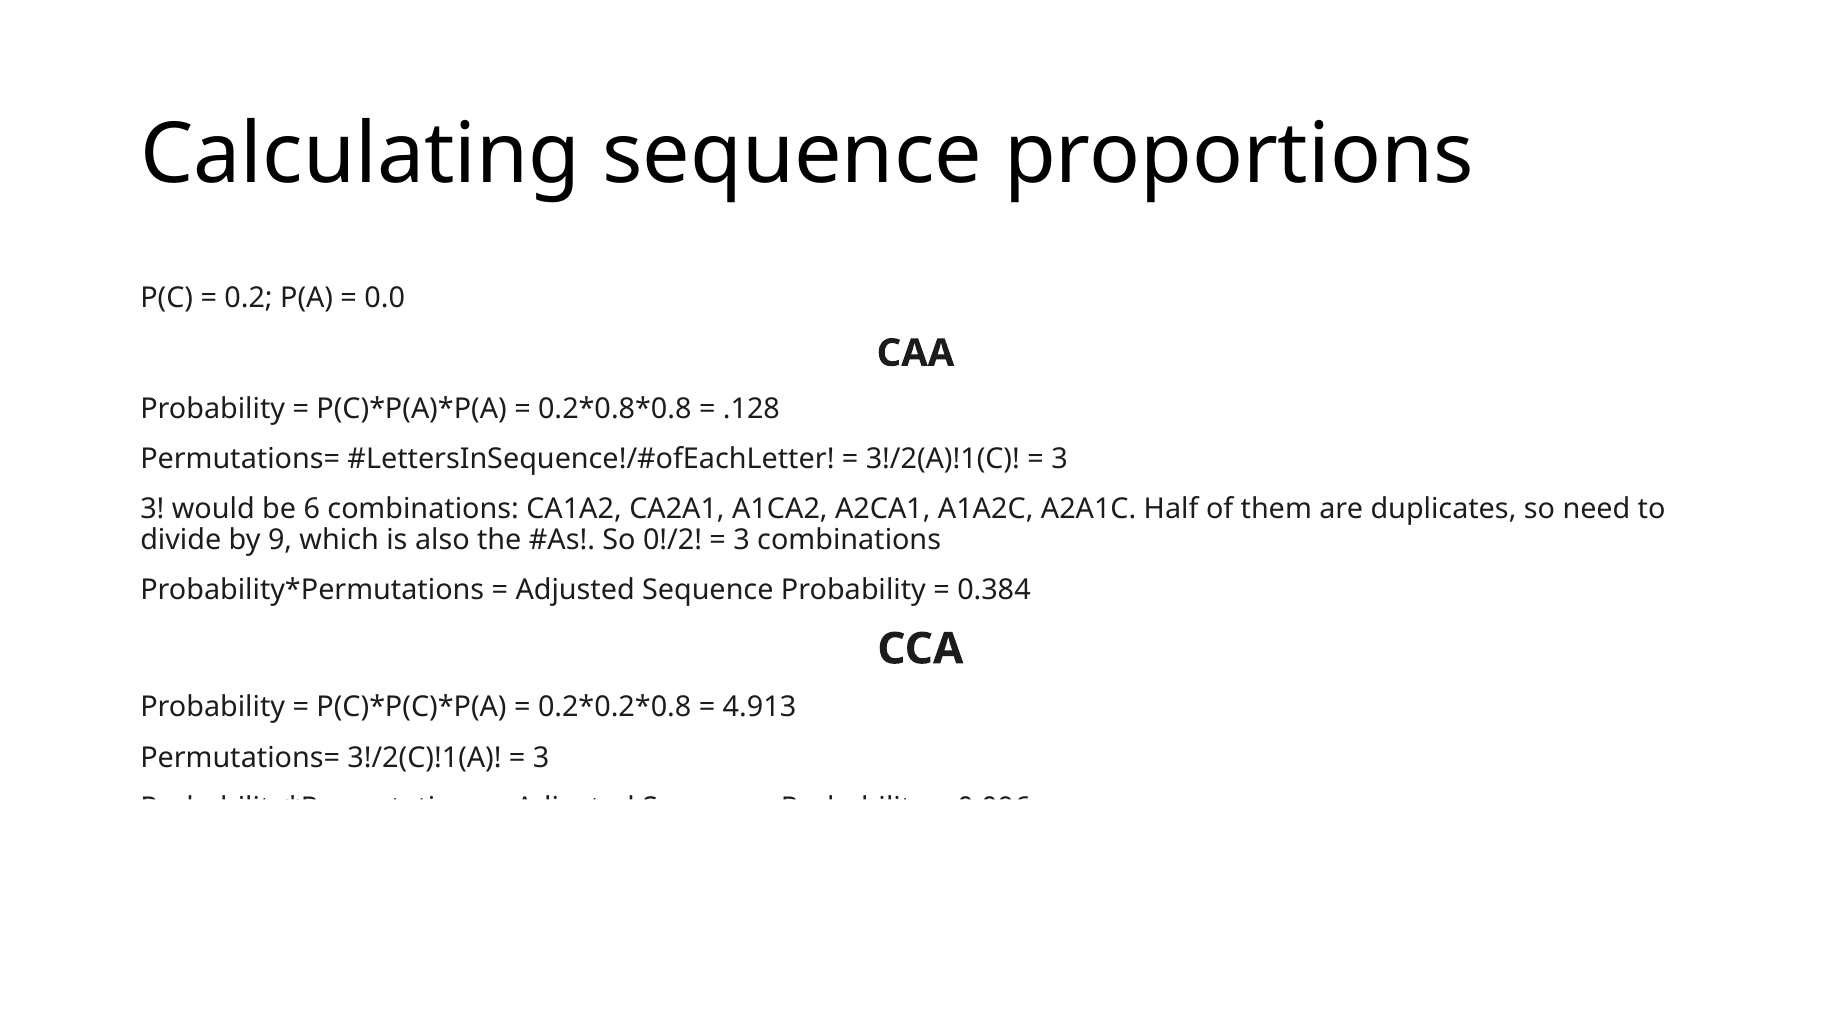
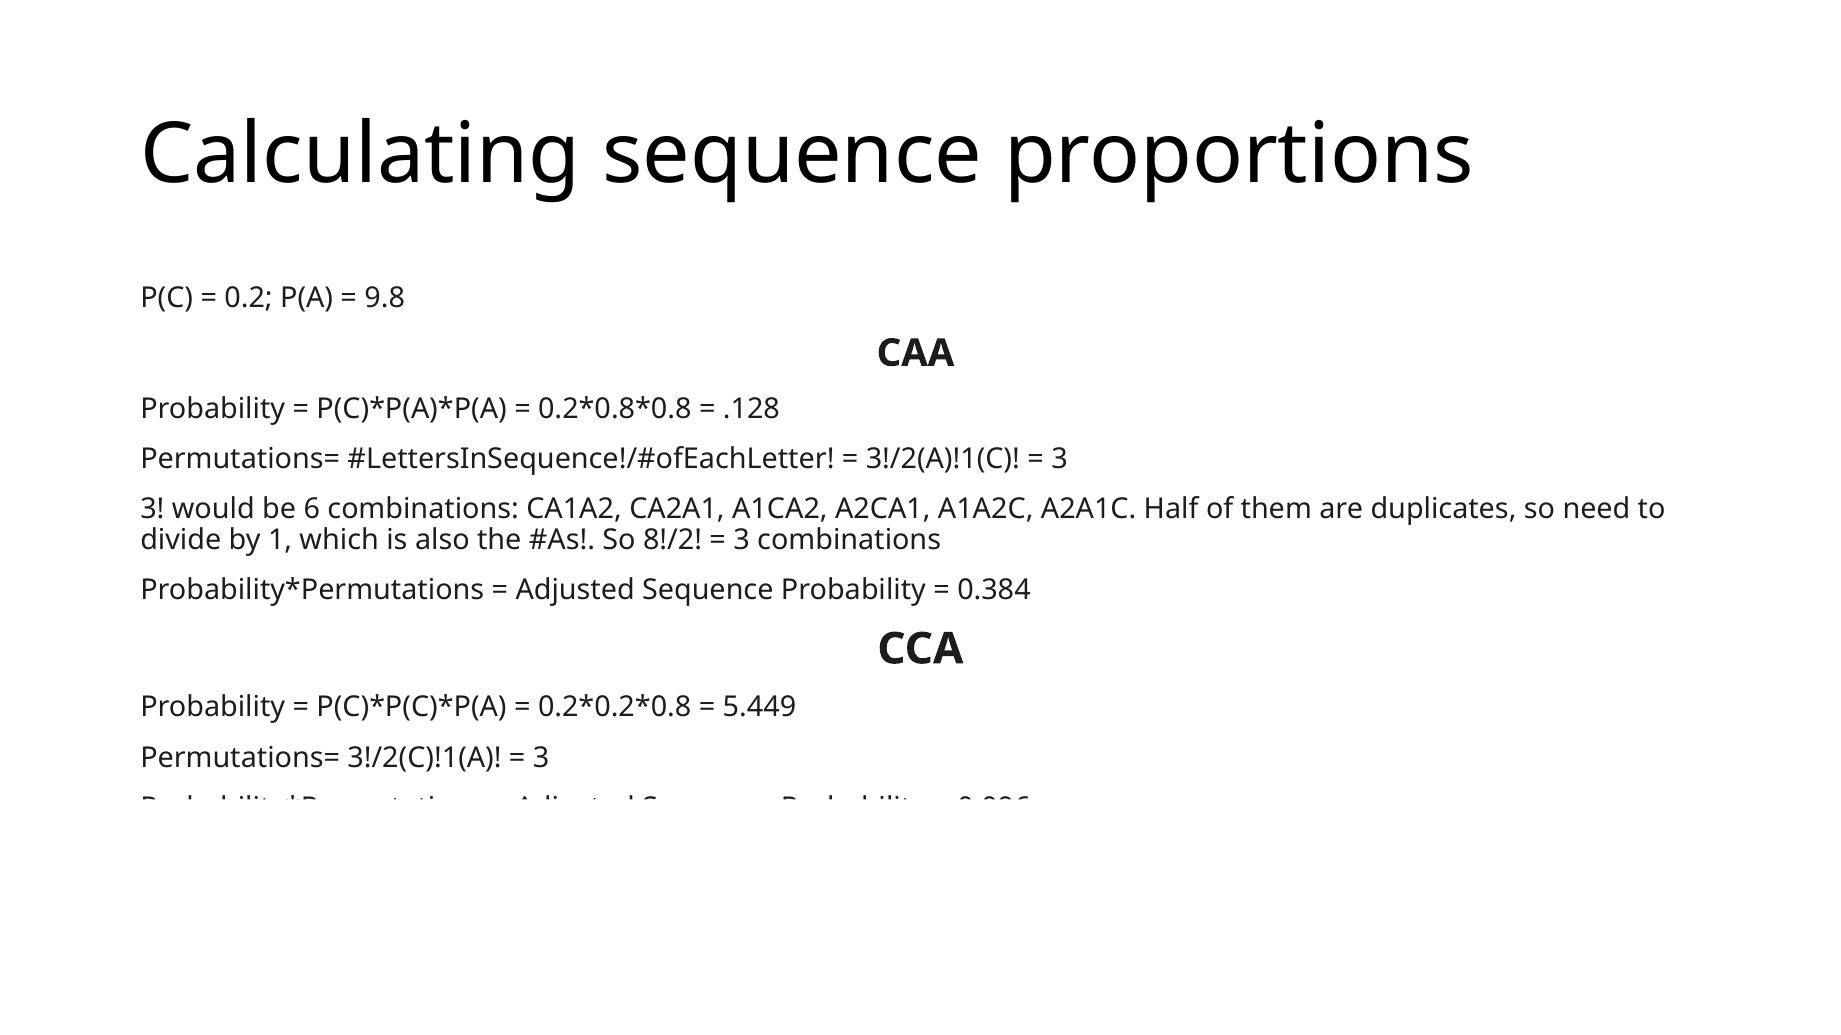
0.0: 0.0 -> 9.8 (385, 298)
9: 9 -> 1 (280, 540)
0!/2: 0!/2 -> 8!/2 (673, 540)
4.913: 4.913 -> 5.449 (759, 708)
